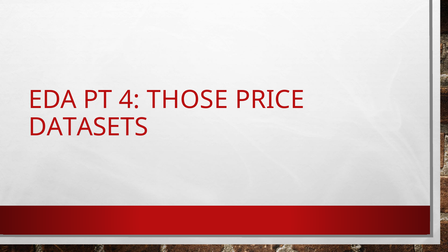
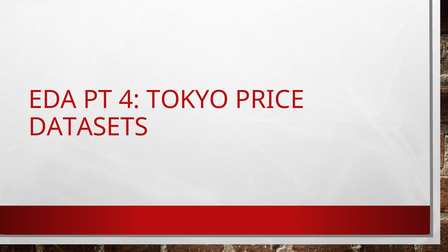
THOSE: THOSE -> TOKYO (188, 100)
